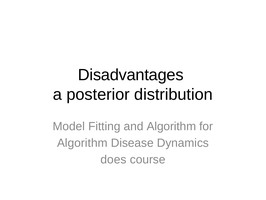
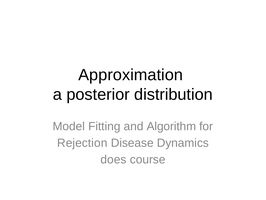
Disadvantages: Disadvantages -> Approximation (131, 75)
Algorithm: Algorithm -> Rejection (82, 143)
